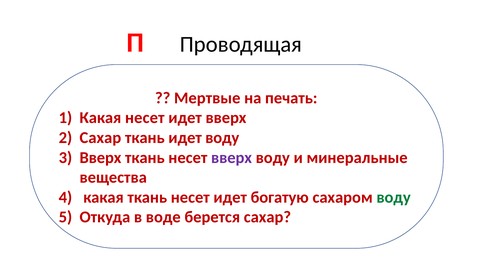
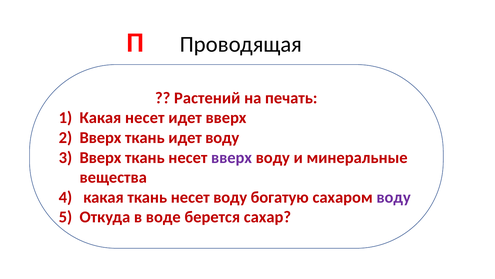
Мертвые: Мертвые -> Растений (207, 98)
Сахар: Сахар -> Вверх (100, 137)
ткань несет идет: идет -> воду (230, 197)
воду colour: green -> purple (394, 197)
